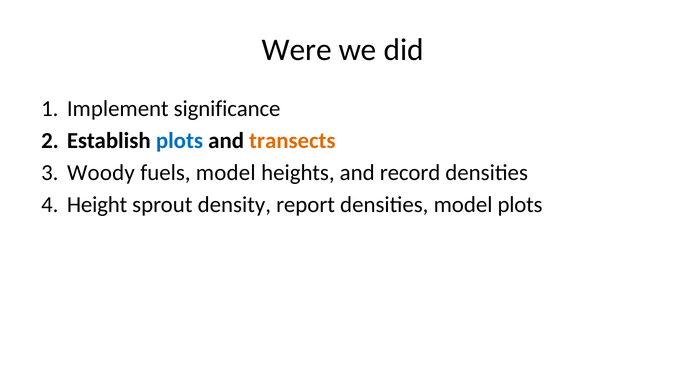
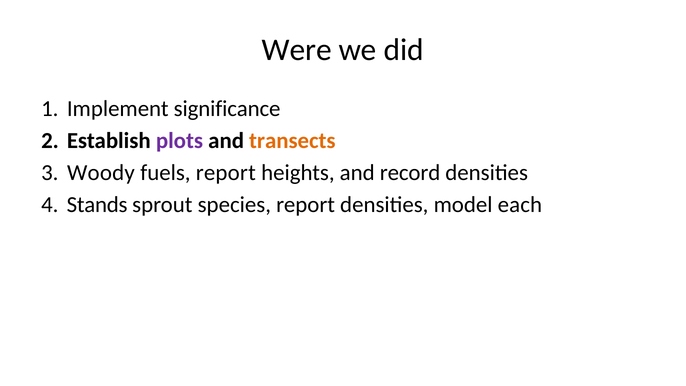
plots colour: blue -> purple (179, 141)
fuels model: model -> report (226, 173)
Height: Height -> Stands (97, 205)
density: density -> species (234, 205)
model plots: plots -> each (520, 205)
